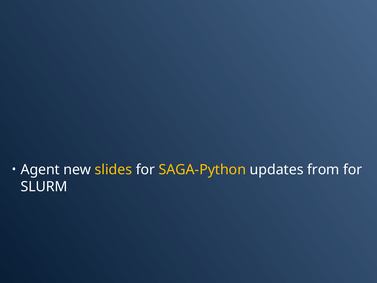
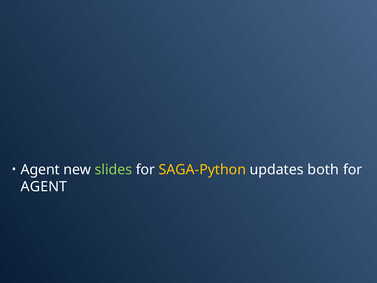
slides colour: yellow -> light green (113, 170)
from: from -> both (323, 170)
SLURM: SLURM -> AGENT (44, 187)
